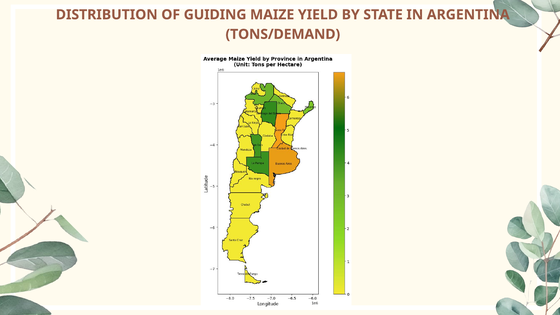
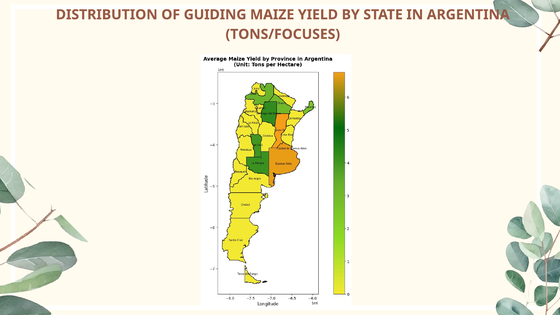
TONS/DEMAND: TONS/DEMAND -> TONS/FOCUSES (283, 34)
